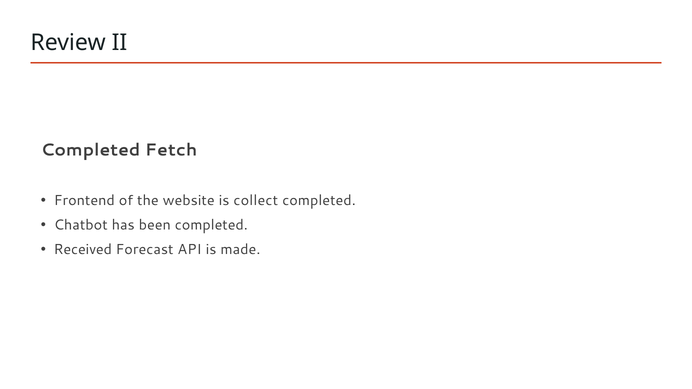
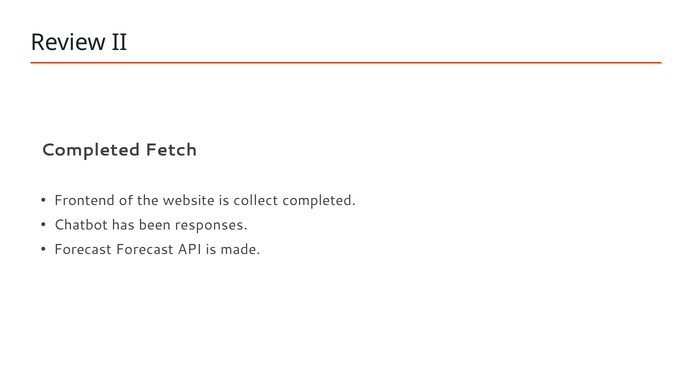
been completed: completed -> responses (211, 225)
Received: Received -> Forecast (83, 250)
